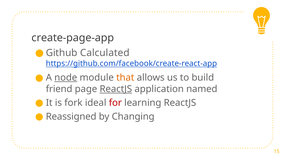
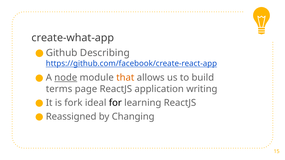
create-page-app: create-page-app -> create-what-app (73, 38)
Calculated: Calculated -> Describing (105, 53)
friend: friend -> terms (59, 89)
ReactJS underline: present -> none (116, 89)
named: named -> writing (202, 89)
for colour: red -> black (115, 103)
